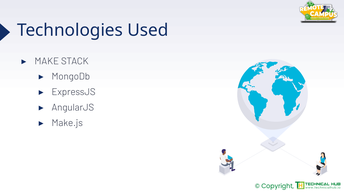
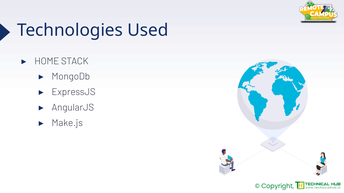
MAKE: MAKE -> HOME (47, 61)
